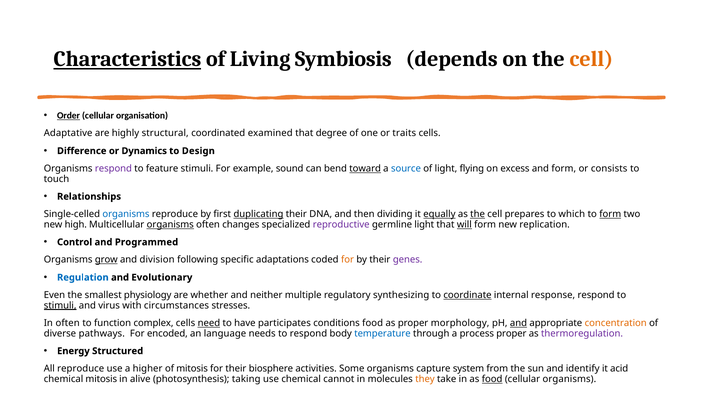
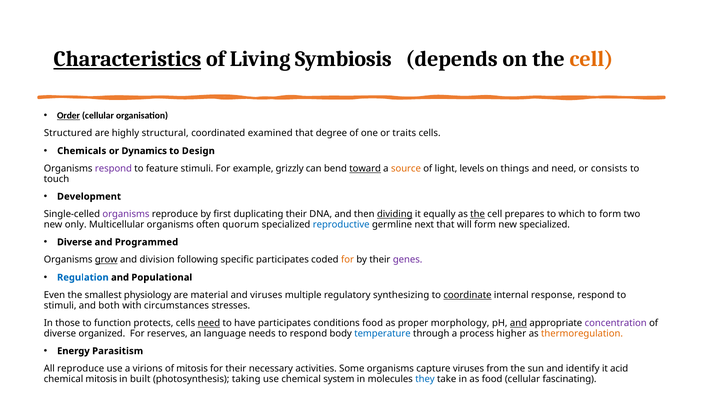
Adaptative: Adaptative -> Structured (68, 133)
Difference: Difference -> Chemicals (82, 151)
sound: sound -> grizzly (290, 168)
source colour: blue -> orange (406, 168)
flying: flying -> levels (472, 168)
excess: excess -> things (515, 168)
and form: form -> need (564, 168)
Relationships: Relationships -> Development (89, 196)
organisms colour: blue -> purple (126, 214)
duplicating underline: present -> none (258, 214)
dividing underline: none -> present (395, 214)
equally underline: present -> none (439, 214)
form underline: present -> none (610, 214)
high: high -> only (76, 224)
organisms underline: present -> none (170, 224)
changes: changes -> quorum (241, 224)
reproductive colour: purple -> blue (341, 224)
germline light: light -> next (424, 224)
will underline: present -> none (464, 224)
new replication: replication -> specialized (545, 224)
Control: Control -> Diverse (75, 242)
specific adaptations: adaptations -> participates (282, 259)
Evolutionary: Evolutionary -> Populational (162, 277)
whether: whether -> material (209, 295)
and neither: neither -> viruses (266, 295)
stimuli underline: present -> none (60, 305)
virus: virus -> both (109, 305)
In often: often -> those (68, 323)
complex: complex -> protects (153, 323)
concentration colour: orange -> purple (616, 323)
pathways: pathways -> organized (102, 333)
encoded: encoded -> reserves (167, 333)
process proper: proper -> higher (511, 333)
thermoregulation colour: purple -> orange (582, 333)
Structured: Structured -> Parasitism (118, 351)
higher: higher -> virions (148, 368)
biosphere: biosphere -> necessary (271, 368)
capture system: system -> viruses (468, 368)
alive: alive -> built (140, 378)
cannot: cannot -> system (339, 378)
they colour: orange -> blue (425, 378)
food underline: present -> none (492, 378)
cellular organisms: organisms -> fascinating (570, 378)
